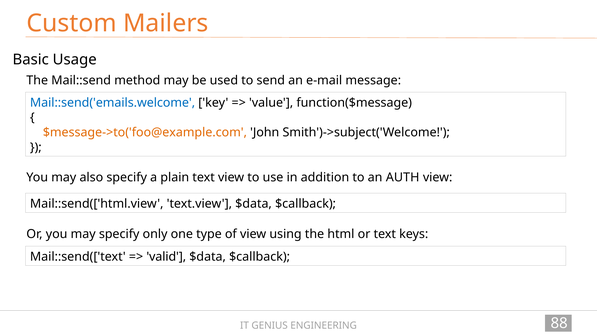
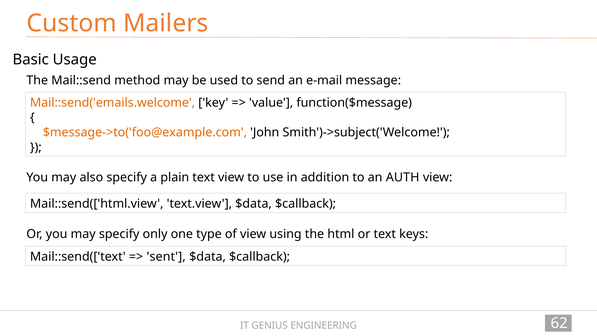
Mail::send('emails.welcome colour: blue -> orange (113, 103)
valid: valid -> sent (166, 257)
88: 88 -> 62 (559, 323)
